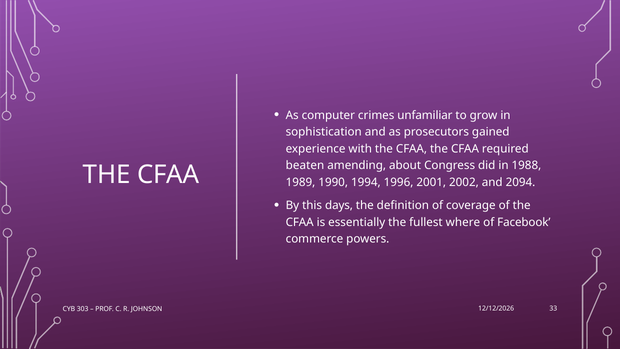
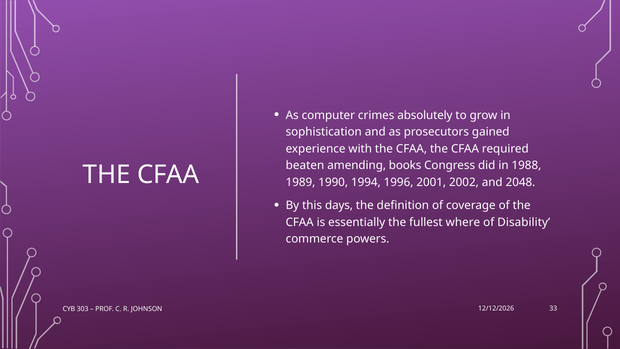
unfamiliar: unfamiliar -> absolutely (425, 115)
about: about -> books (405, 165)
2094: 2094 -> 2048 (520, 182)
Facebook: Facebook -> Disability (524, 222)
